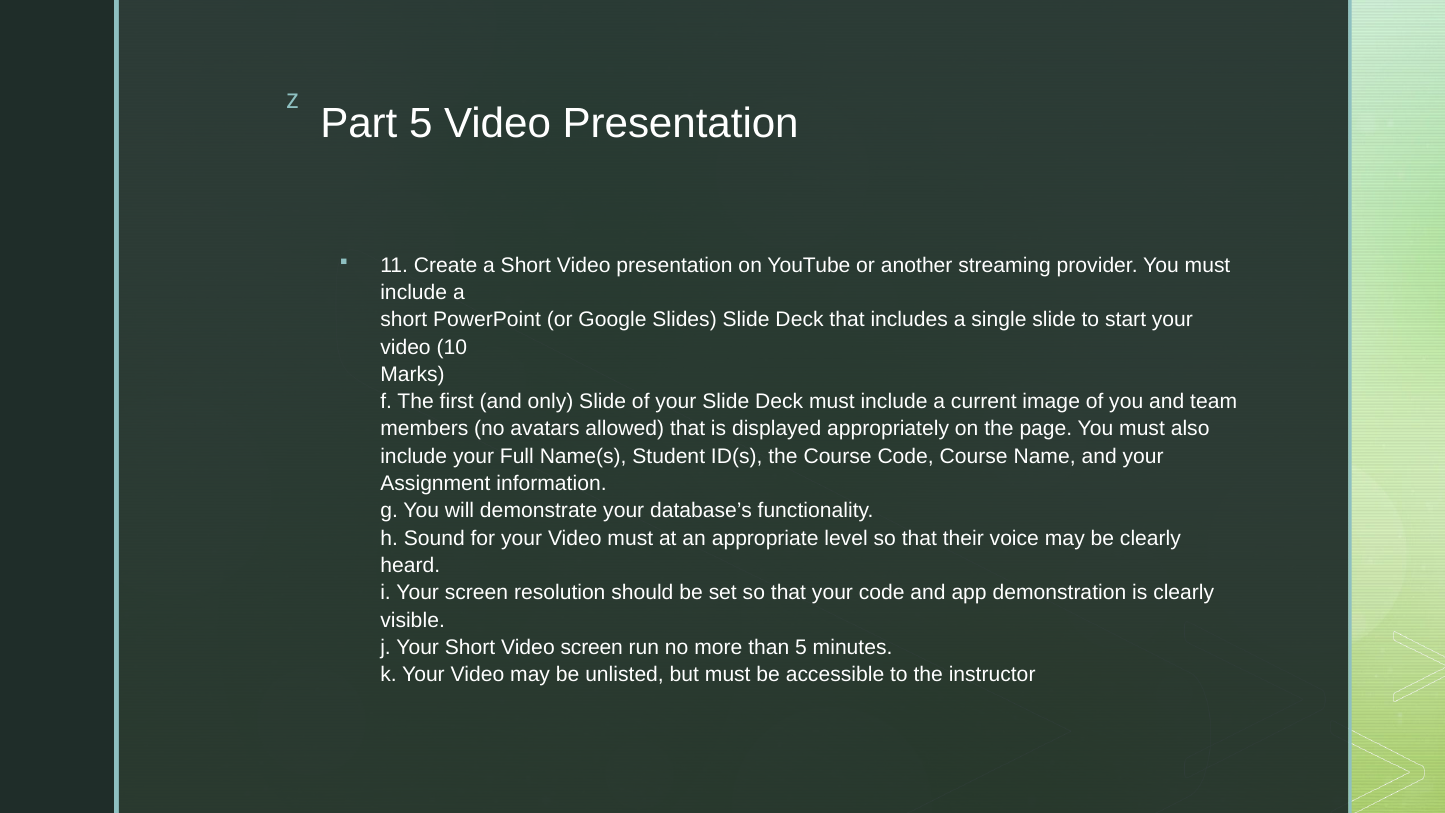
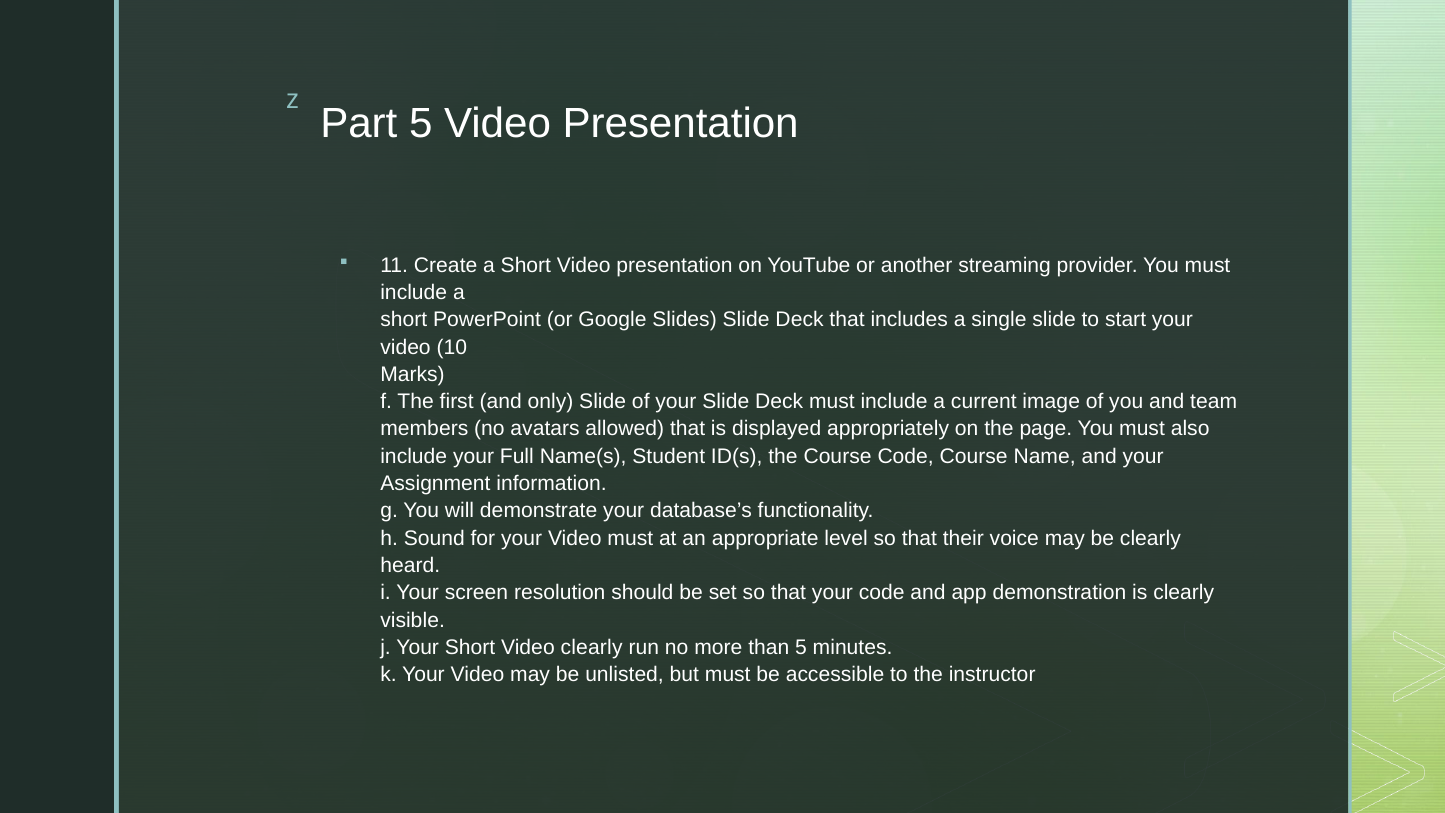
Video screen: screen -> clearly (592, 647)
